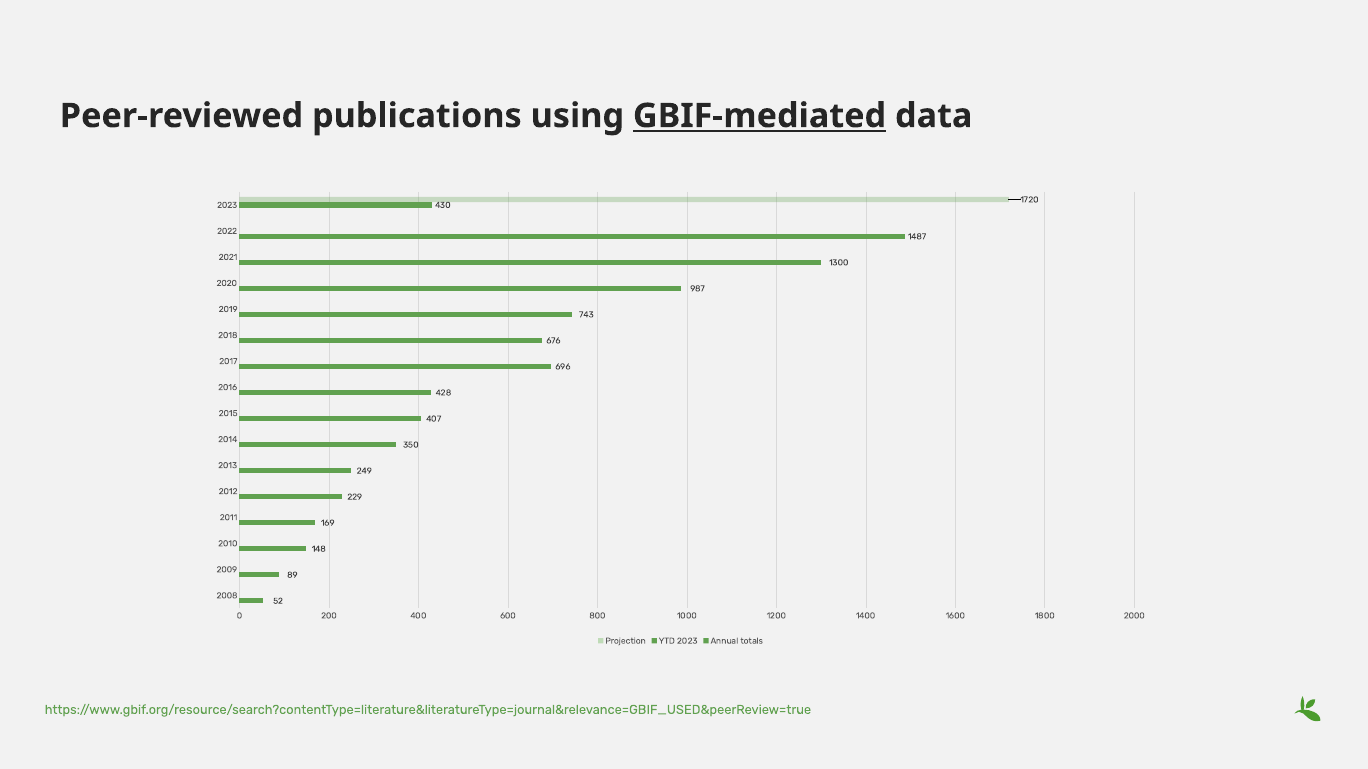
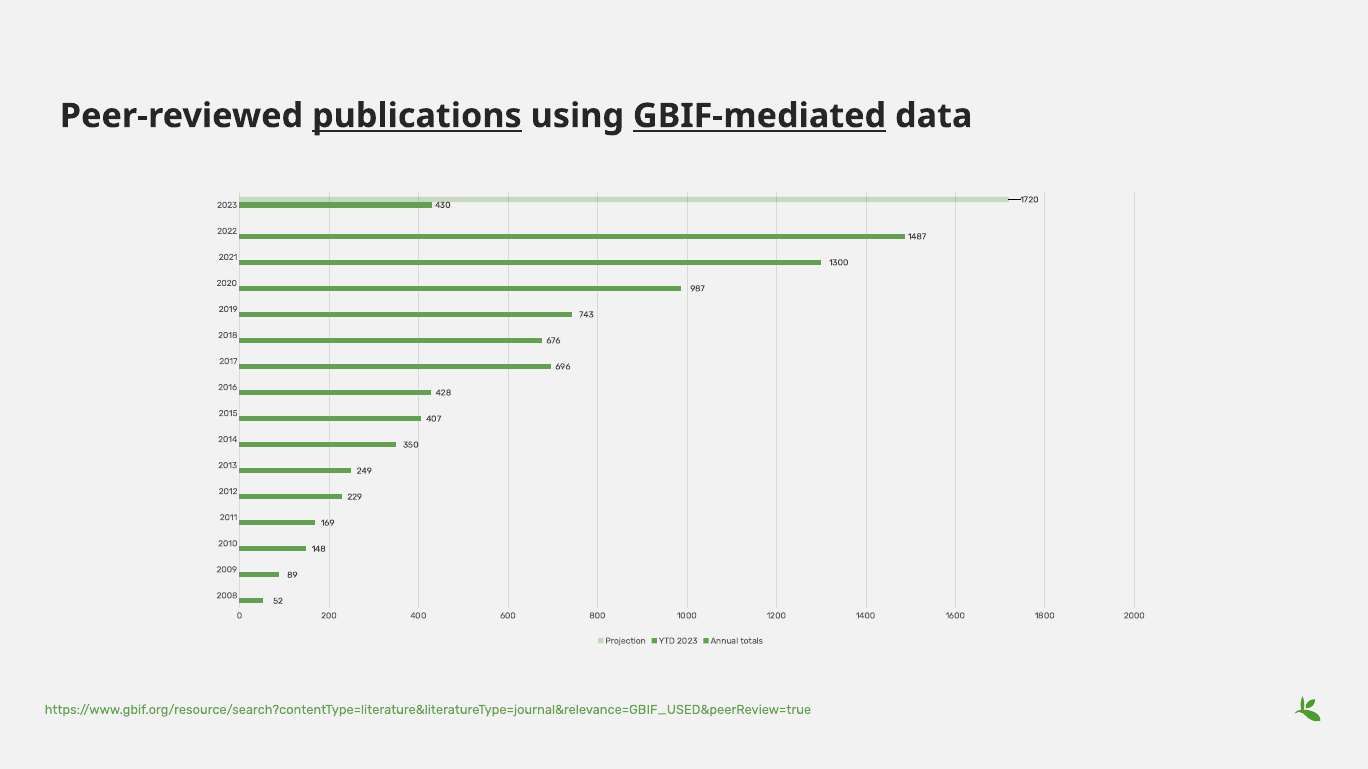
publications underline: none -> present (417, 116)
